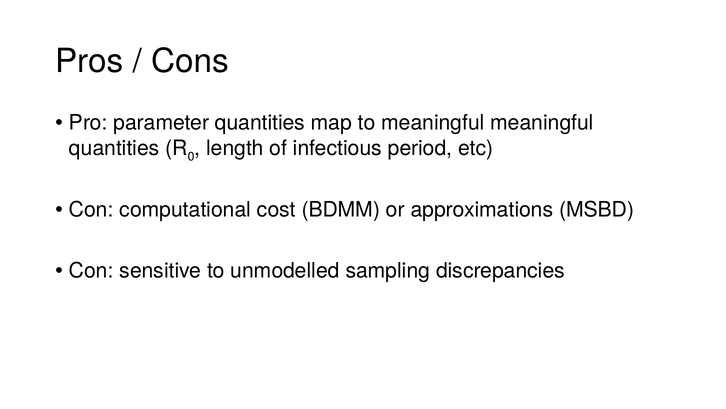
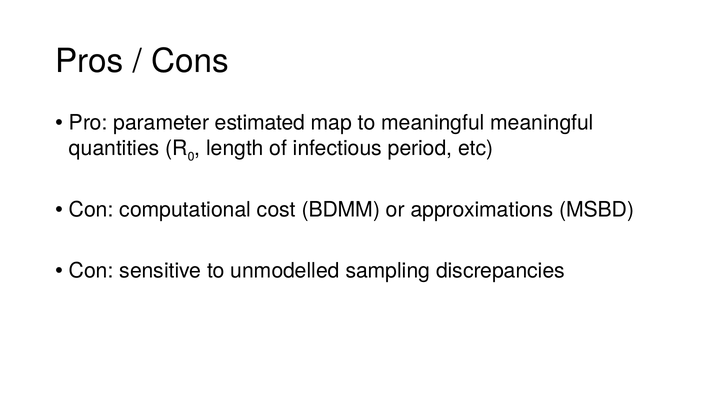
parameter quantities: quantities -> estimated (260, 123)
